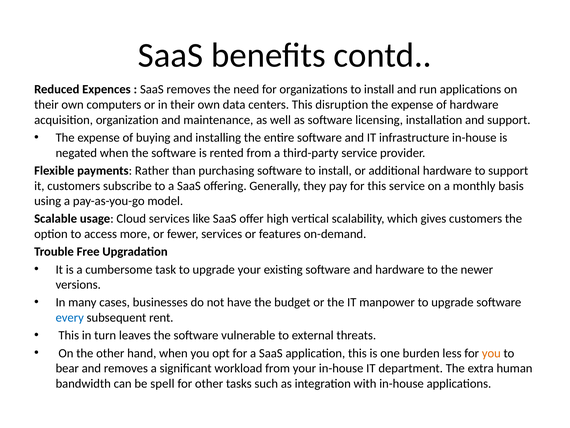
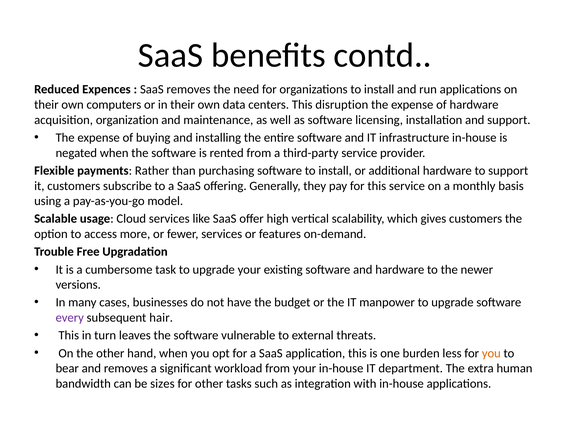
every colour: blue -> purple (70, 317)
rent: rent -> hair (161, 317)
spell: spell -> sizes (162, 383)
